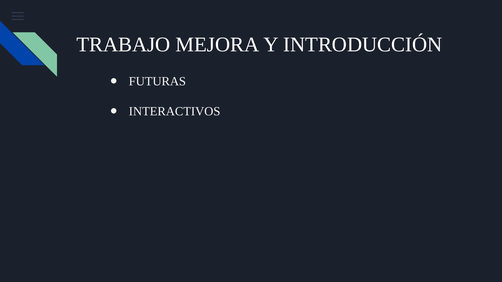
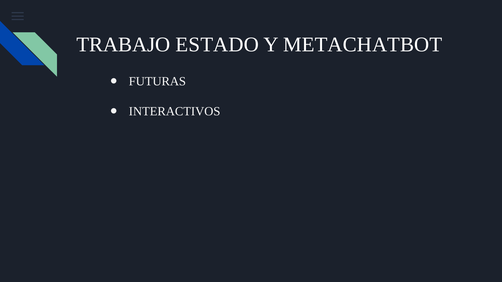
MEJORA: MEJORA -> ESTADO (217, 45)
INTRODUCCIÓN: INTRODUCCIÓN -> METACHATBOT (363, 45)
